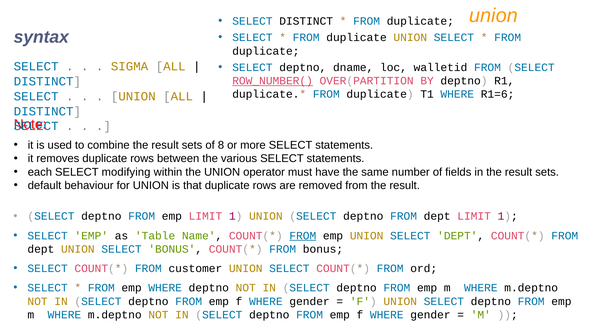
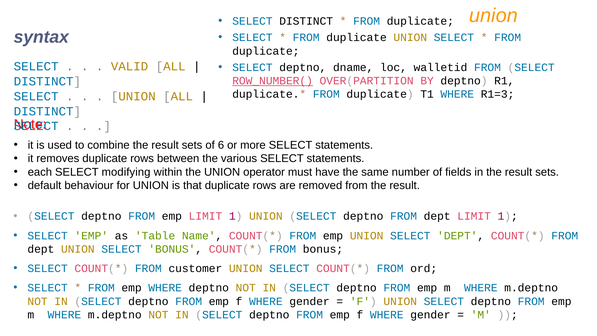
SIGMA: SIGMA -> VALID (130, 66)
R1=6: R1=6 -> R1=3 (498, 94)
8: 8 -> 6 (221, 145)
FROM underline: present -> none (303, 236)
